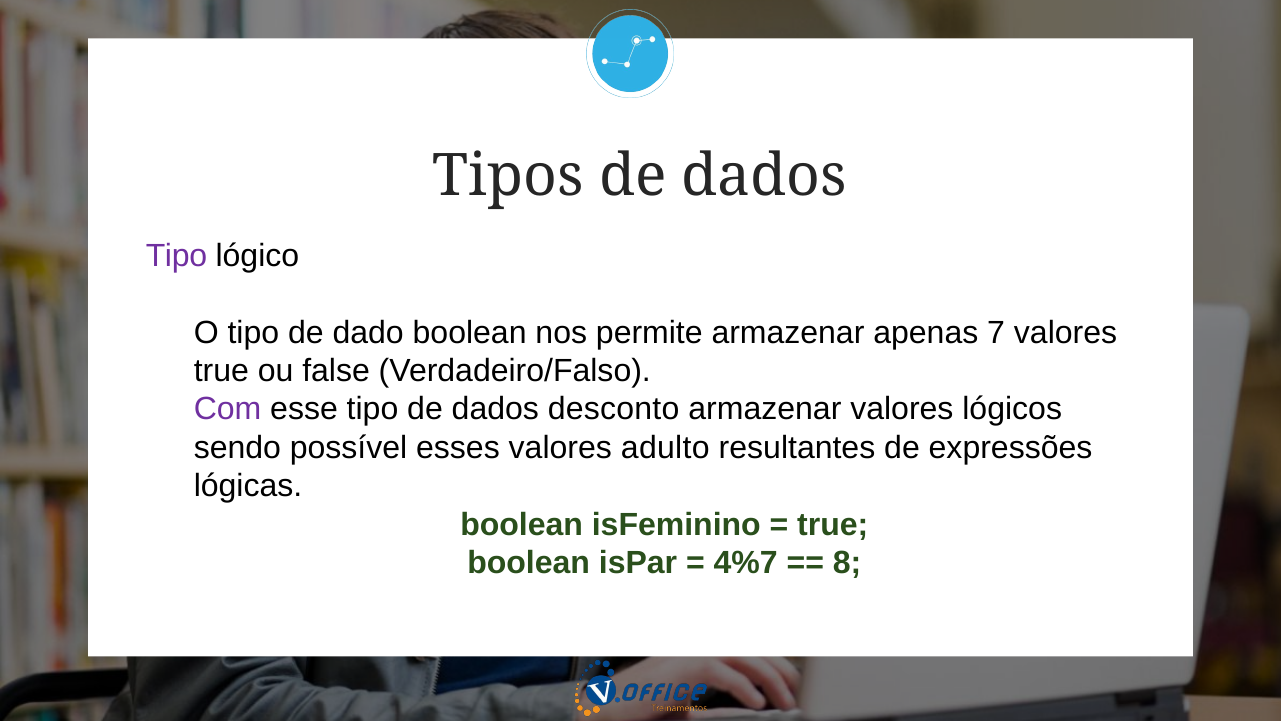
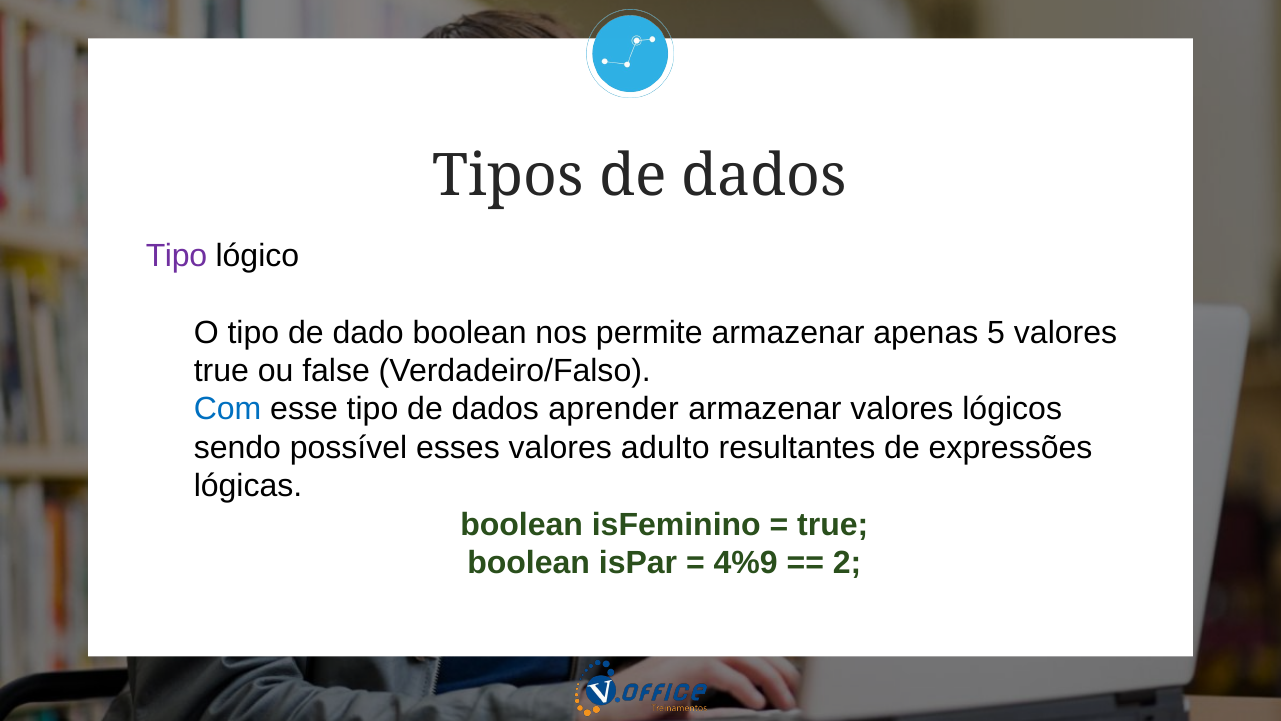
7: 7 -> 5 (996, 332)
Com colour: purple -> blue (228, 409)
desconto: desconto -> aprender (614, 409)
4%7: 4%7 -> 4%9 (746, 563)
8: 8 -> 2 (847, 563)
